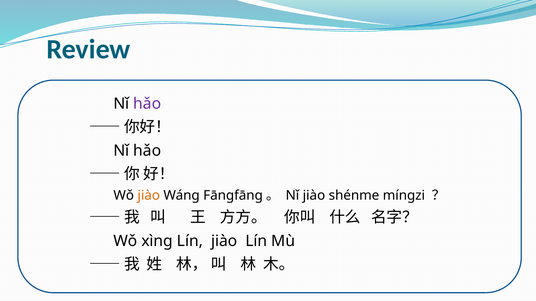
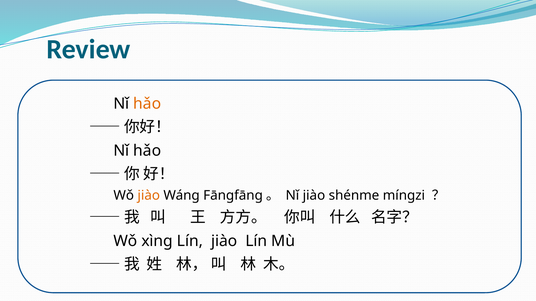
hǎo colour: purple -> orange (147, 104)
